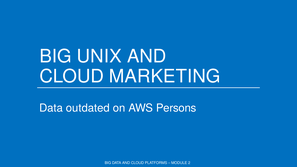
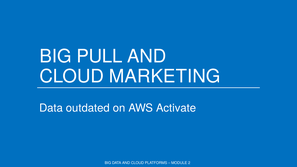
UNIX: UNIX -> PULL (99, 56)
Persons: Persons -> Activate (176, 108)
